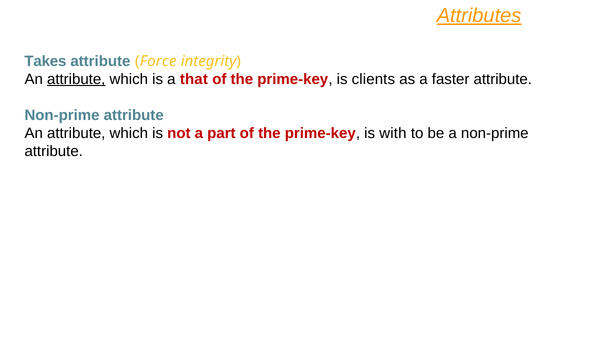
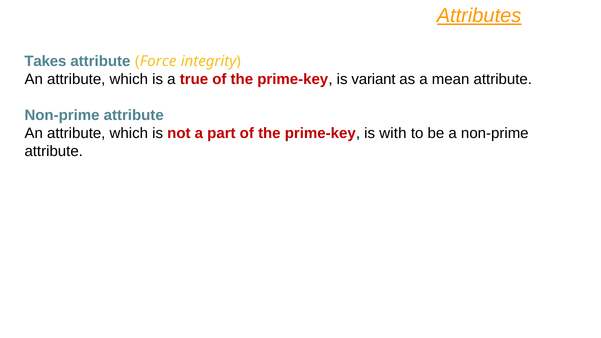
attribute underline: present -> none (76, 79)
that: that -> true (194, 79)
clients: clients -> variant (374, 79)
faster: faster -> mean (451, 79)
